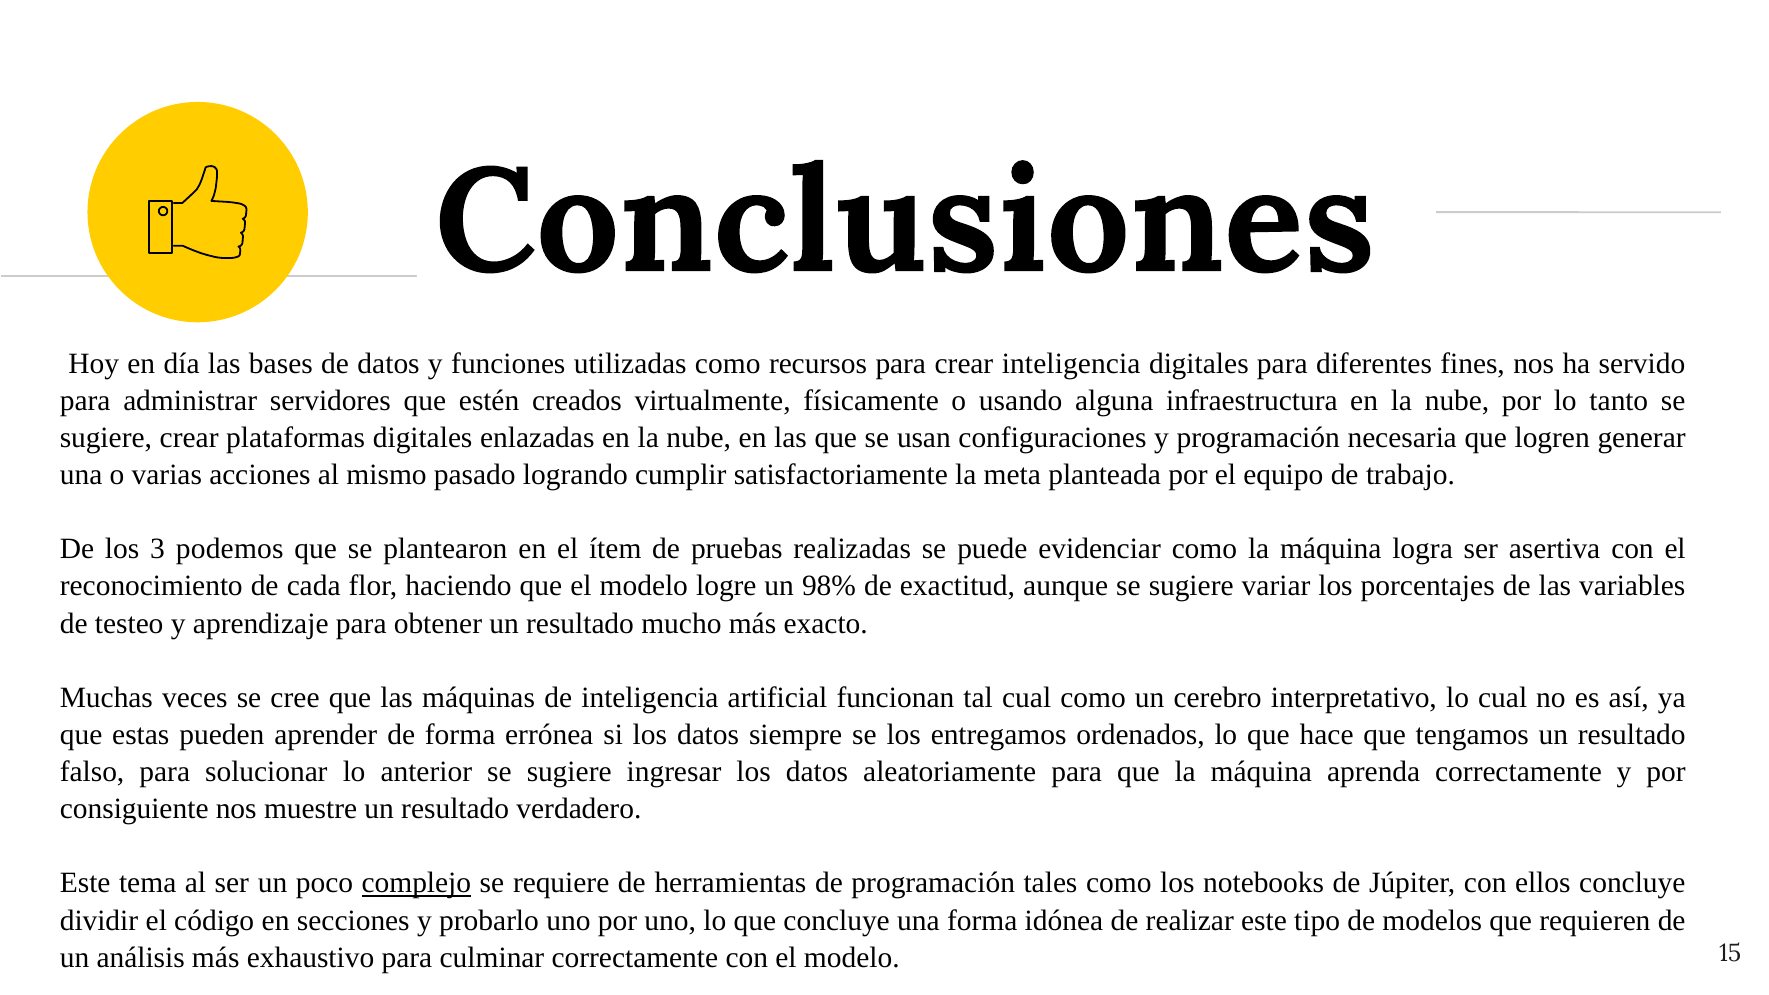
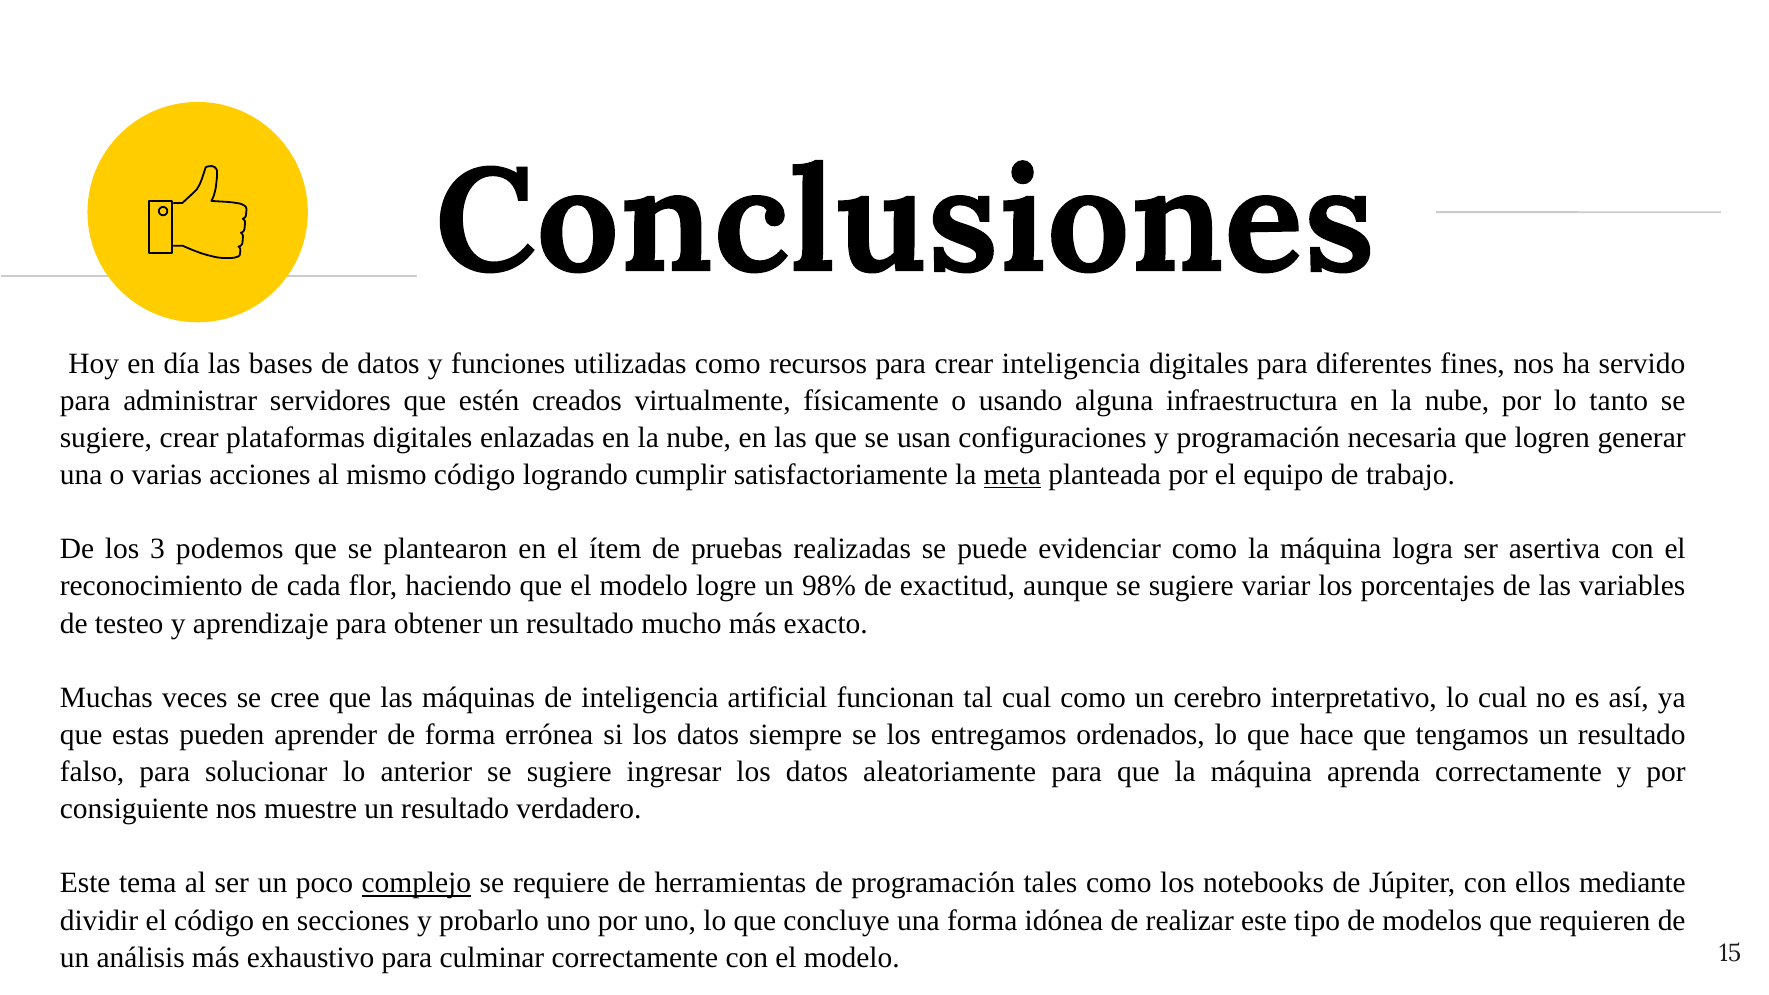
mismo pasado: pasado -> código (475, 475)
meta underline: none -> present (1012, 475)
ellos concluye: concluye -> mediante (1632, 883)
